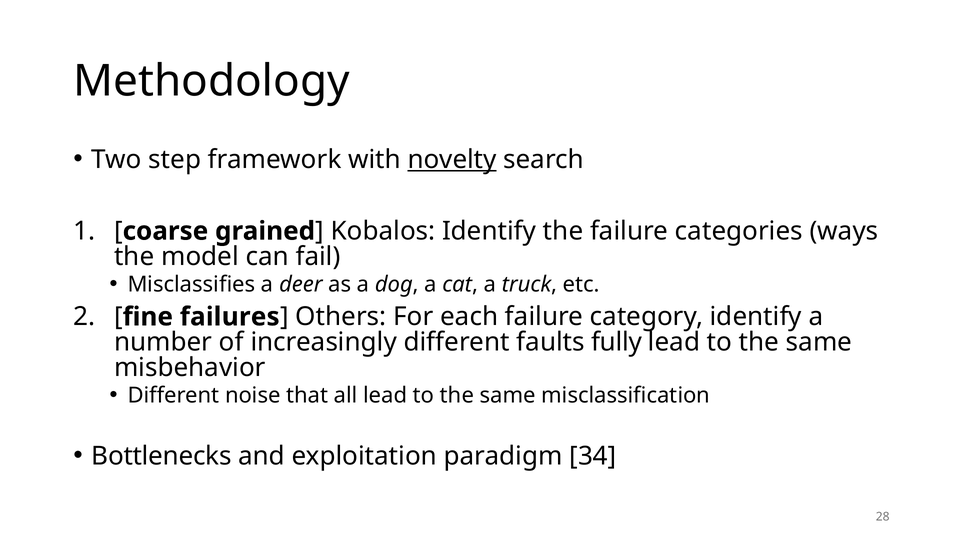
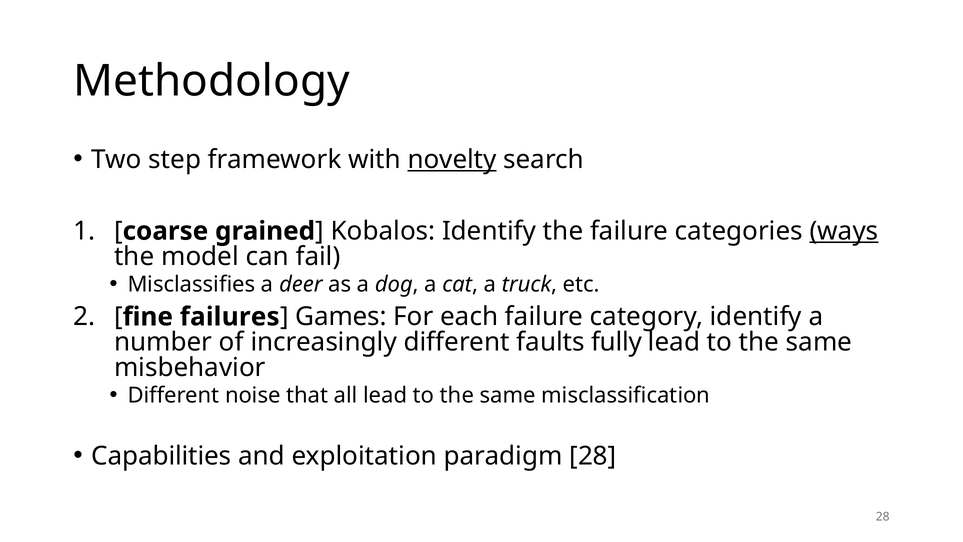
ways underline: none -> present (844, 231)
Others: Others -> Games (341, 317)
Bottlenecks: Bottlenecks -> Capabilities (161, 456)
paradigm 34: 34 -> 28 (593, 456)
